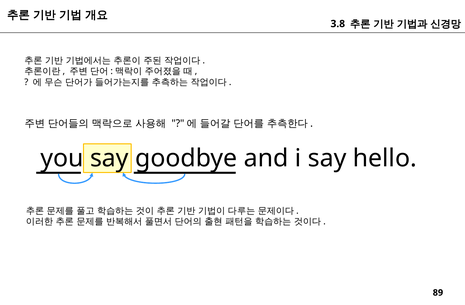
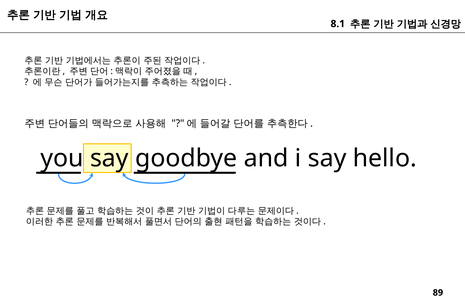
3.8: 3.8 -> 8.1 (338, 24)
